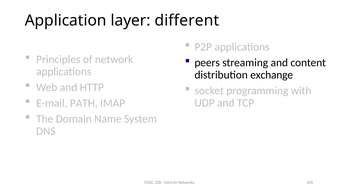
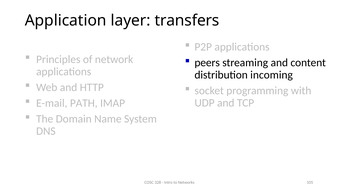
different: different -> transfers (187, 20)
exchange: exchange -> incoming (272, 75)
